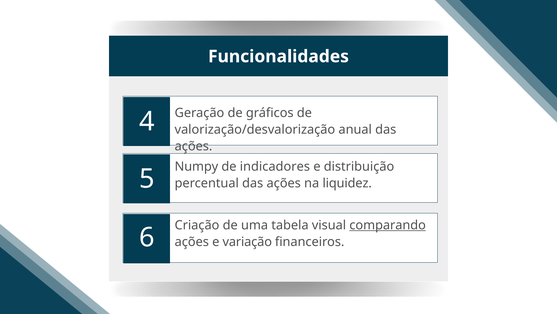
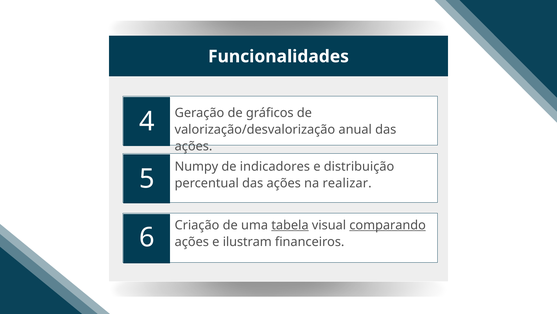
liquidez: liquidez -> realizar (347, 183)
tabela underline: none -> present (290, 225)
variação: variação -> ilustram (247, 241)
